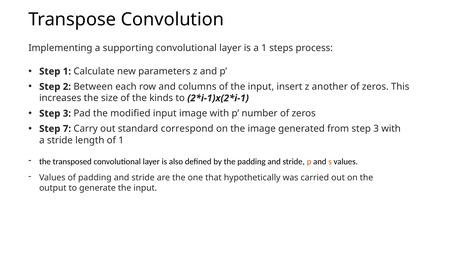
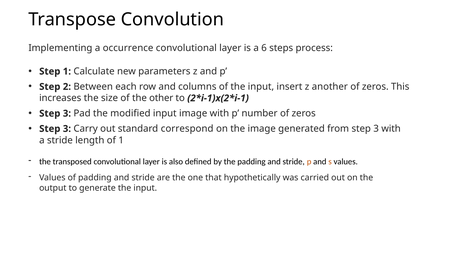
supporting: supporting -> occurrence (128, 48)
a 1: 1 -> 6 (264, 48)
kinds: kinds -> other (161, 98)
7: 7 -> 3 (67, 129)
